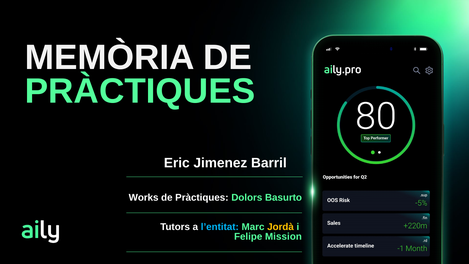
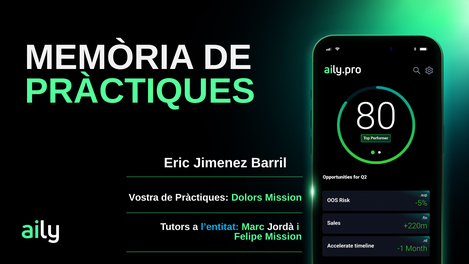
Works: Works -> Vostra (144, 198)
Dolors Basurto: Basurto -> Mission (283, 198)
Jordà colour: yellow -> white (281, 227)
